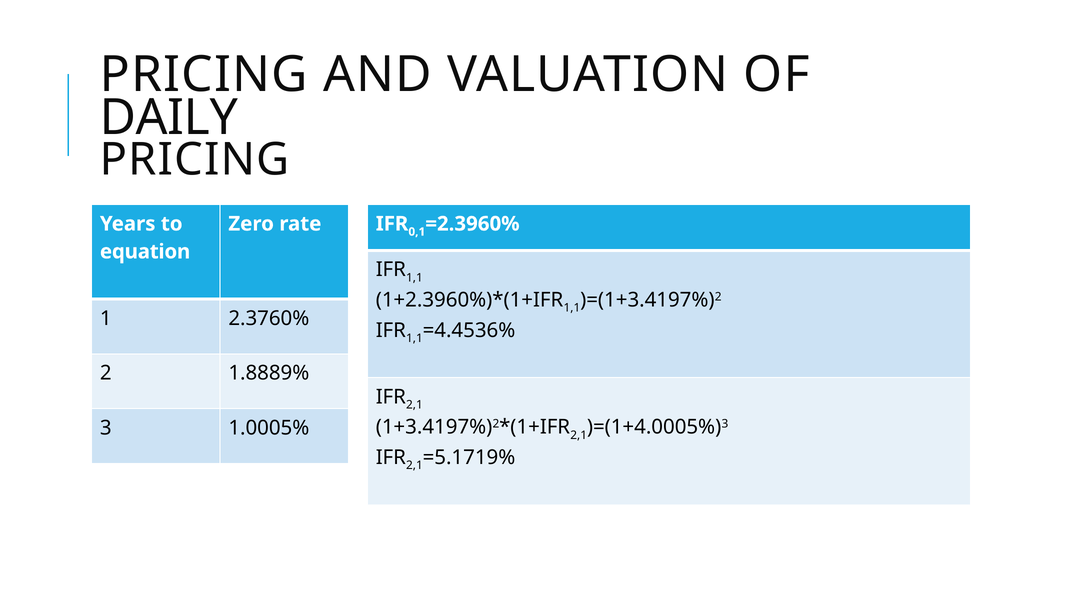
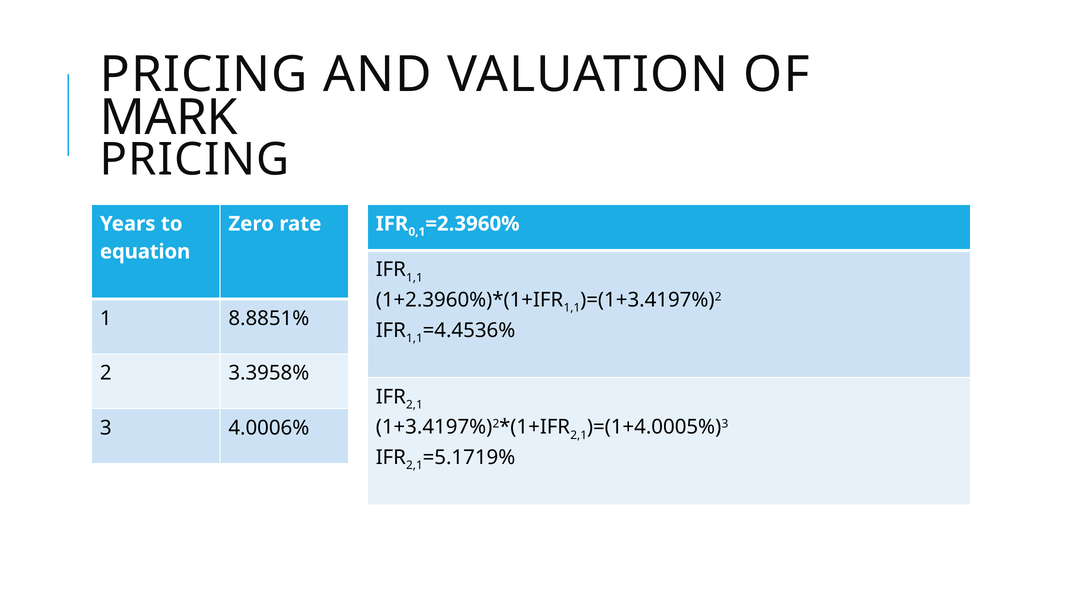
DAILY: DAILY -> MARK (169, 118)
2.3760%: 2.3760% -> 8.8851% (269, 318)
1.8889%: 1.8889% -> 3.3958% (269, 373)
1.0005%: 1.0005% -> 4.0006% (269, 428)
